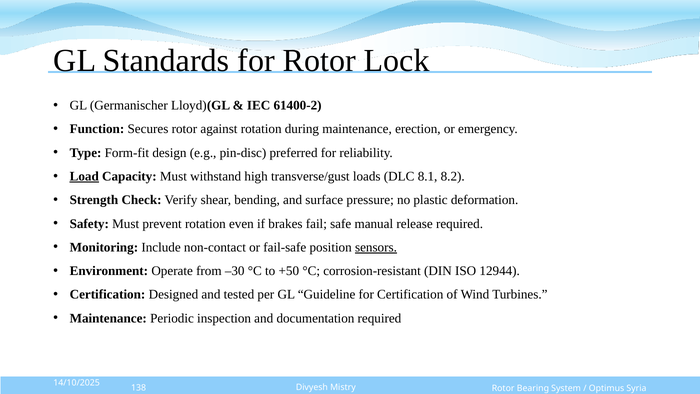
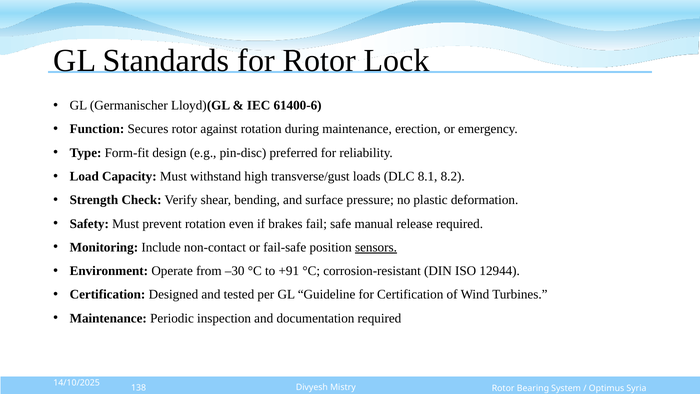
61400-2: 61400-2 -> 61400-6 (298, 105)
Load underline: present -> none (84, 176)
+50: +50 -> +91 (289, 271)
